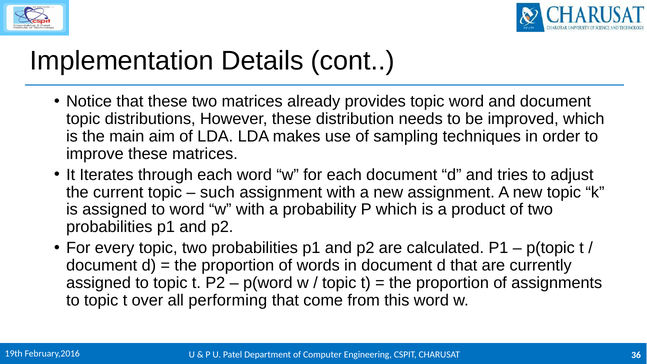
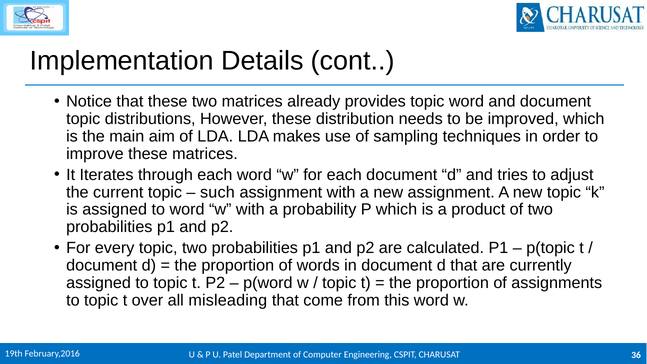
performing: performing -> misleading (228, 300)
